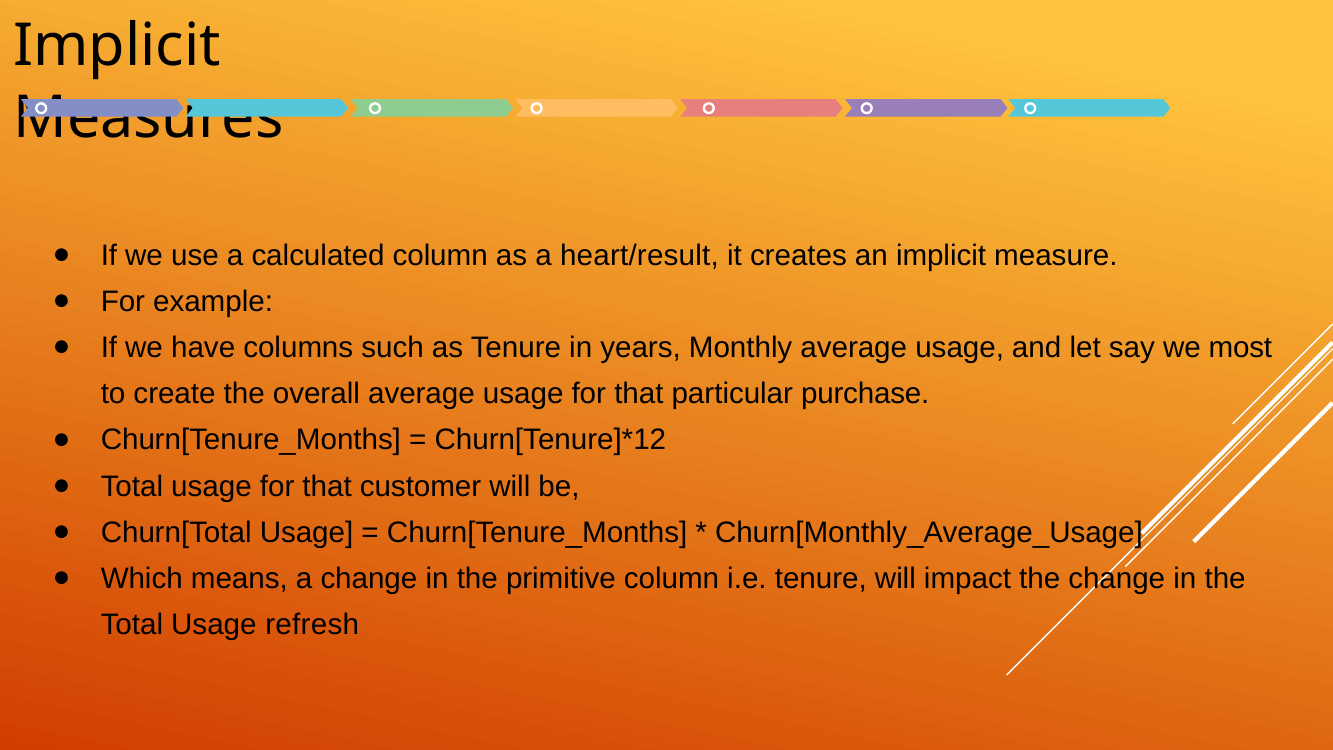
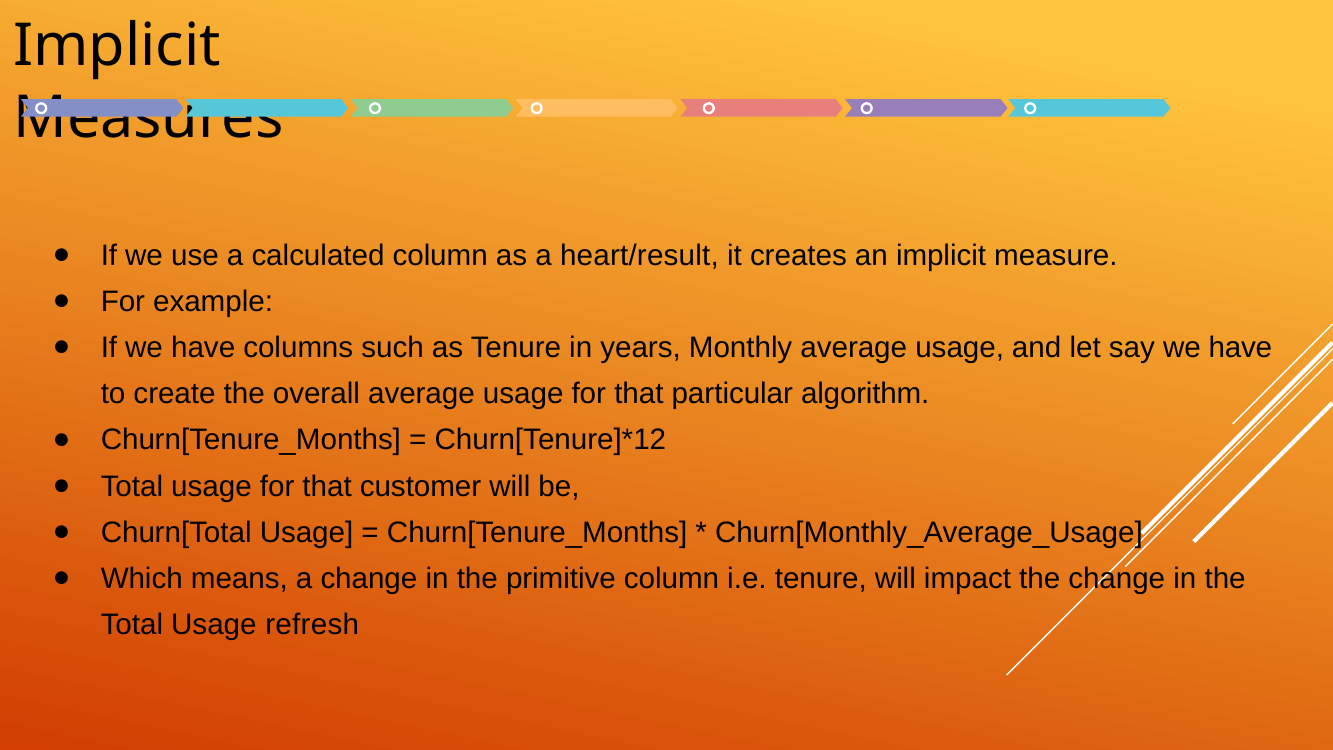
say we most: most -> have (1240, 348)
purchase: purchase -> algorithm (865, 394)
